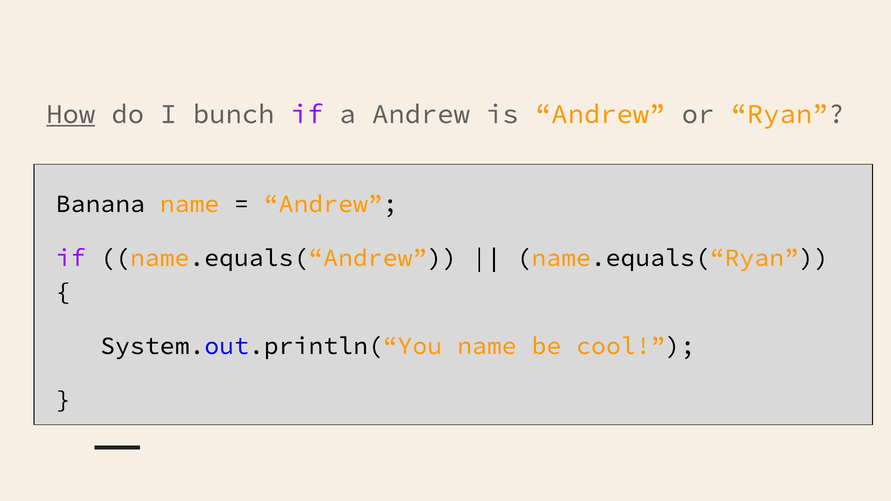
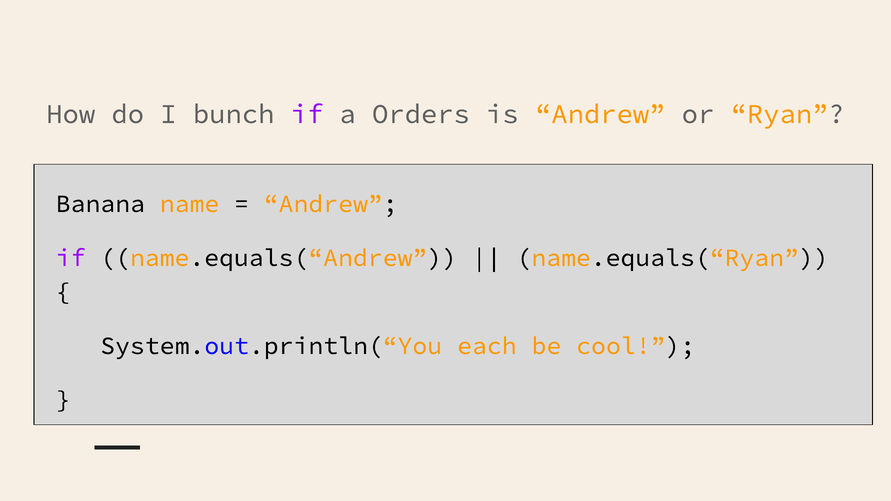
How underline: present -> none (71, 114)
a Andrew: Andrew -> Orders (421, 114)
System.out.println(“You name: name -> each (487, 346)
